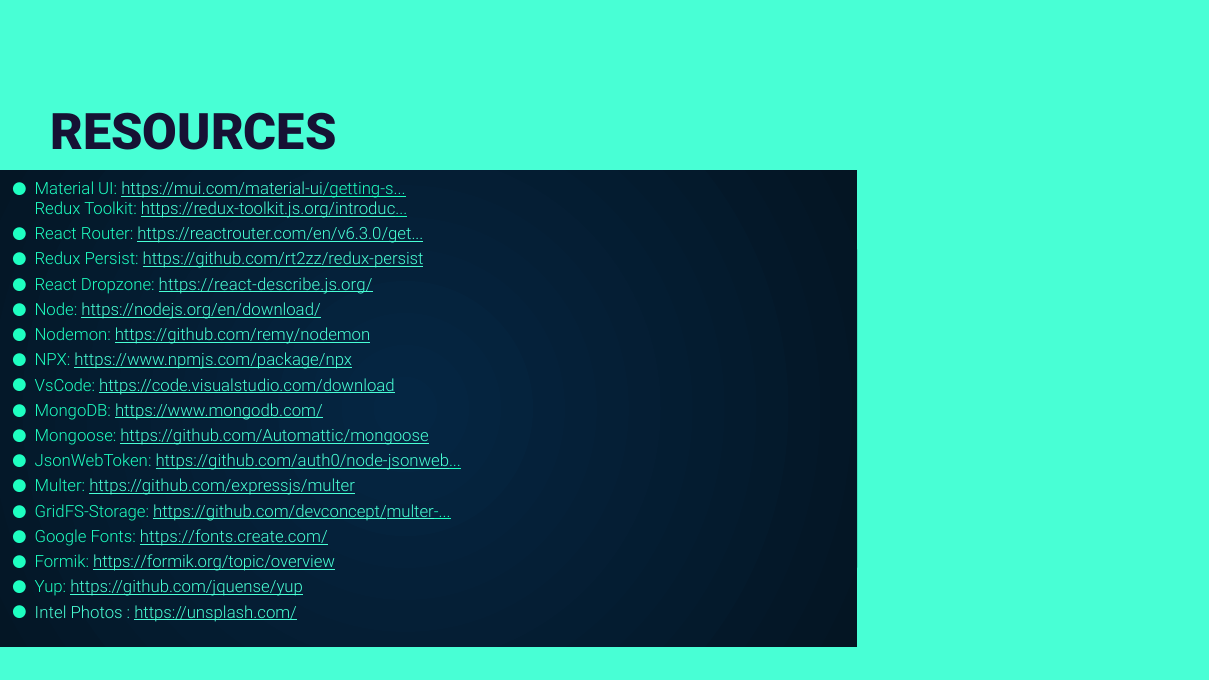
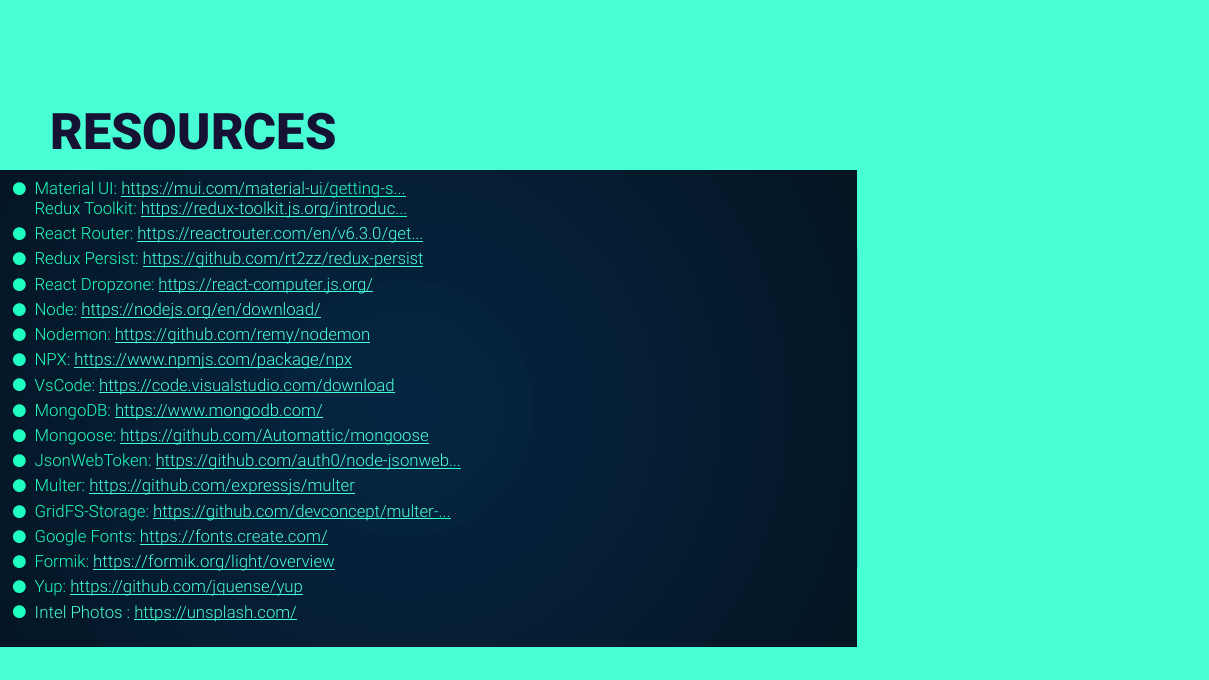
https://react-describe.js.org/: https://react-describe.js.org/ -> https://react-computer.js.org/ (266, 285)
https://formik.org/topic/overview: https://formik.org/topic/overview -> https://formik.org/light/overview (214, 562)
